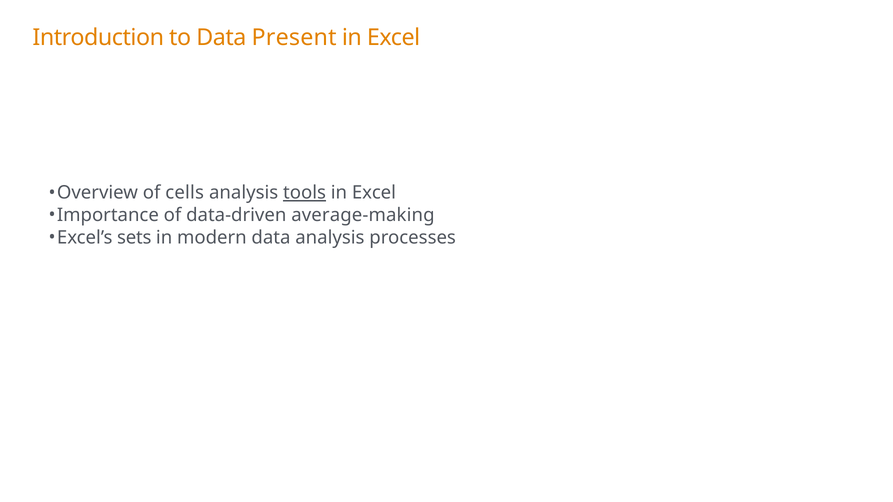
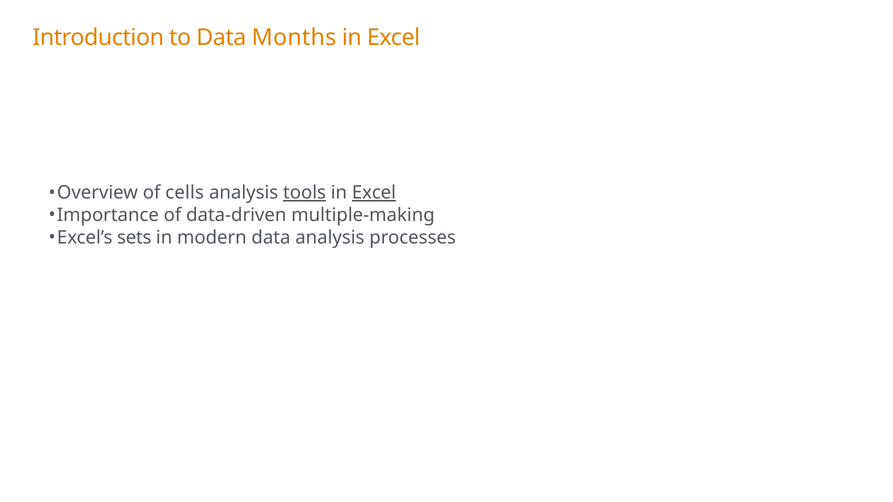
Present: Present -> Months (294, 38)
Excel underline: none -> present (374, 193)
average-making: average-making -> multiple-making (363, 215)
